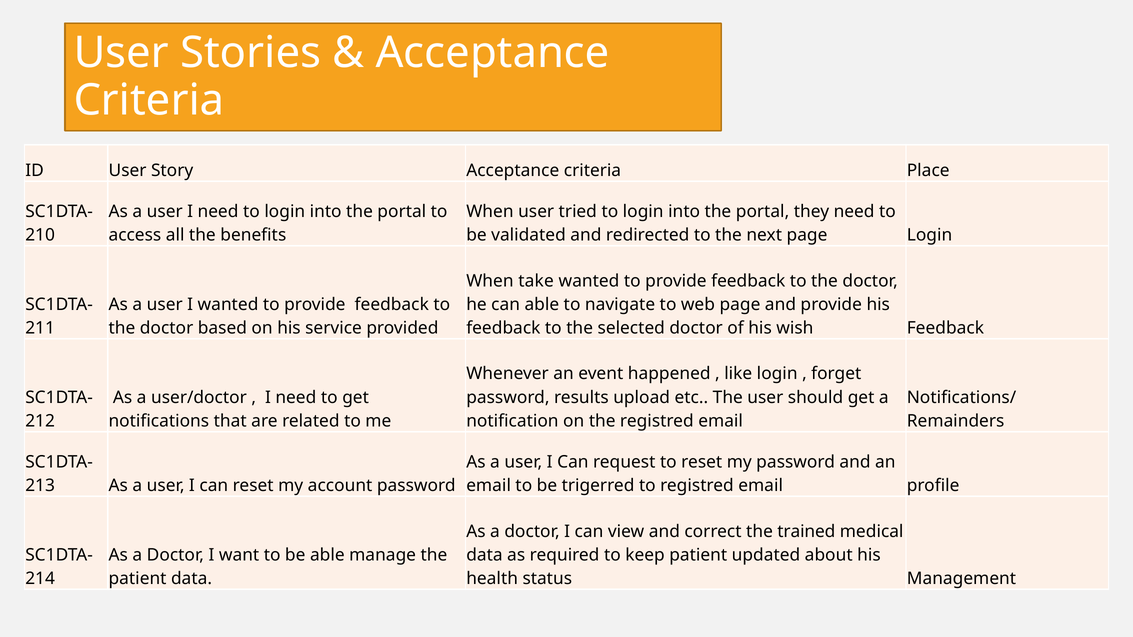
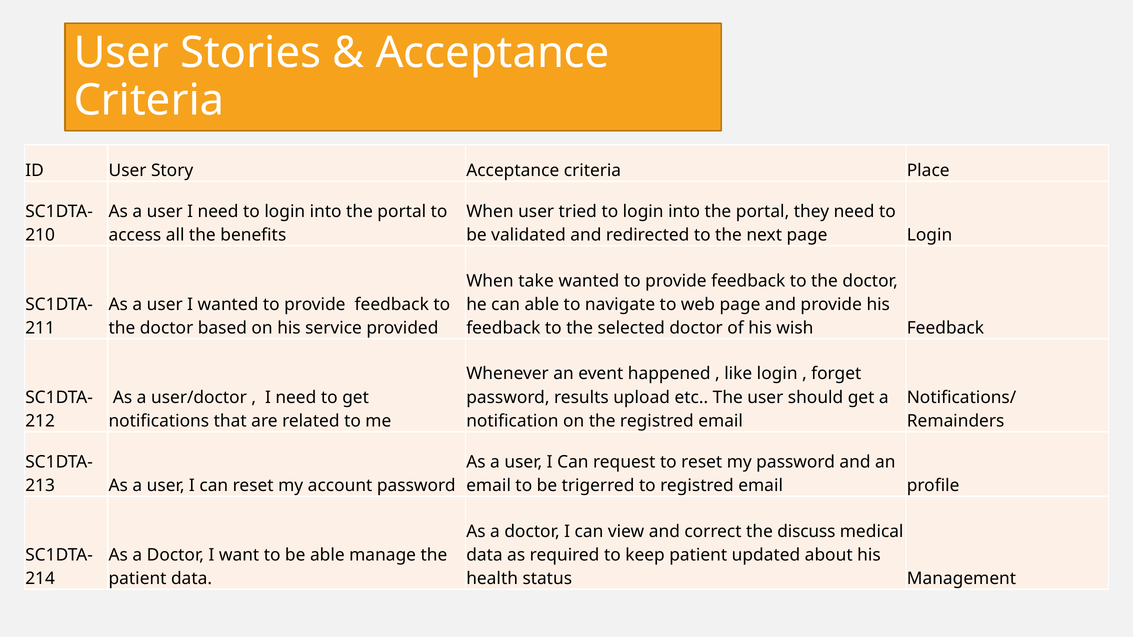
trained: trained -> discuss (806, 532)
